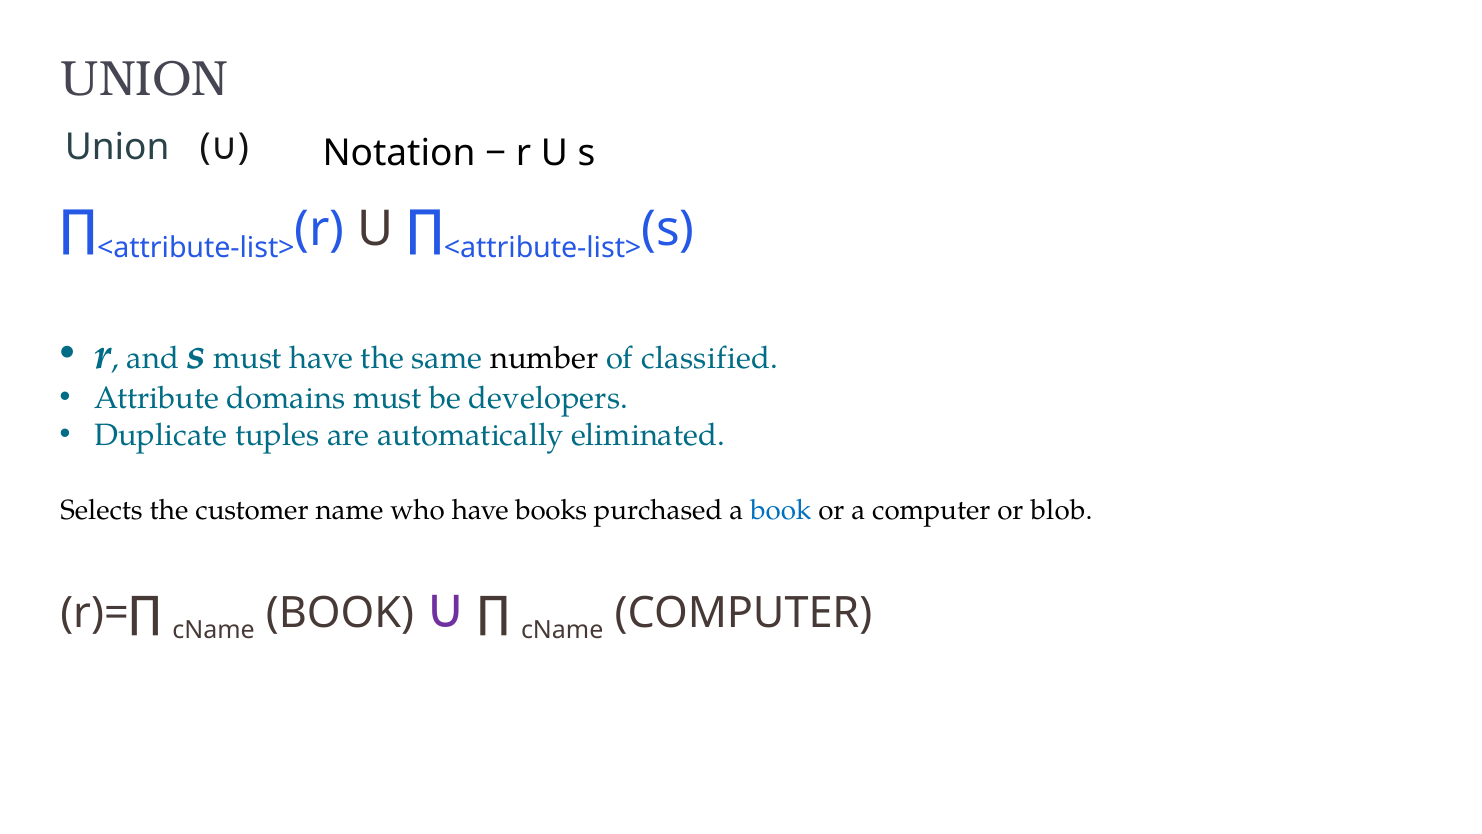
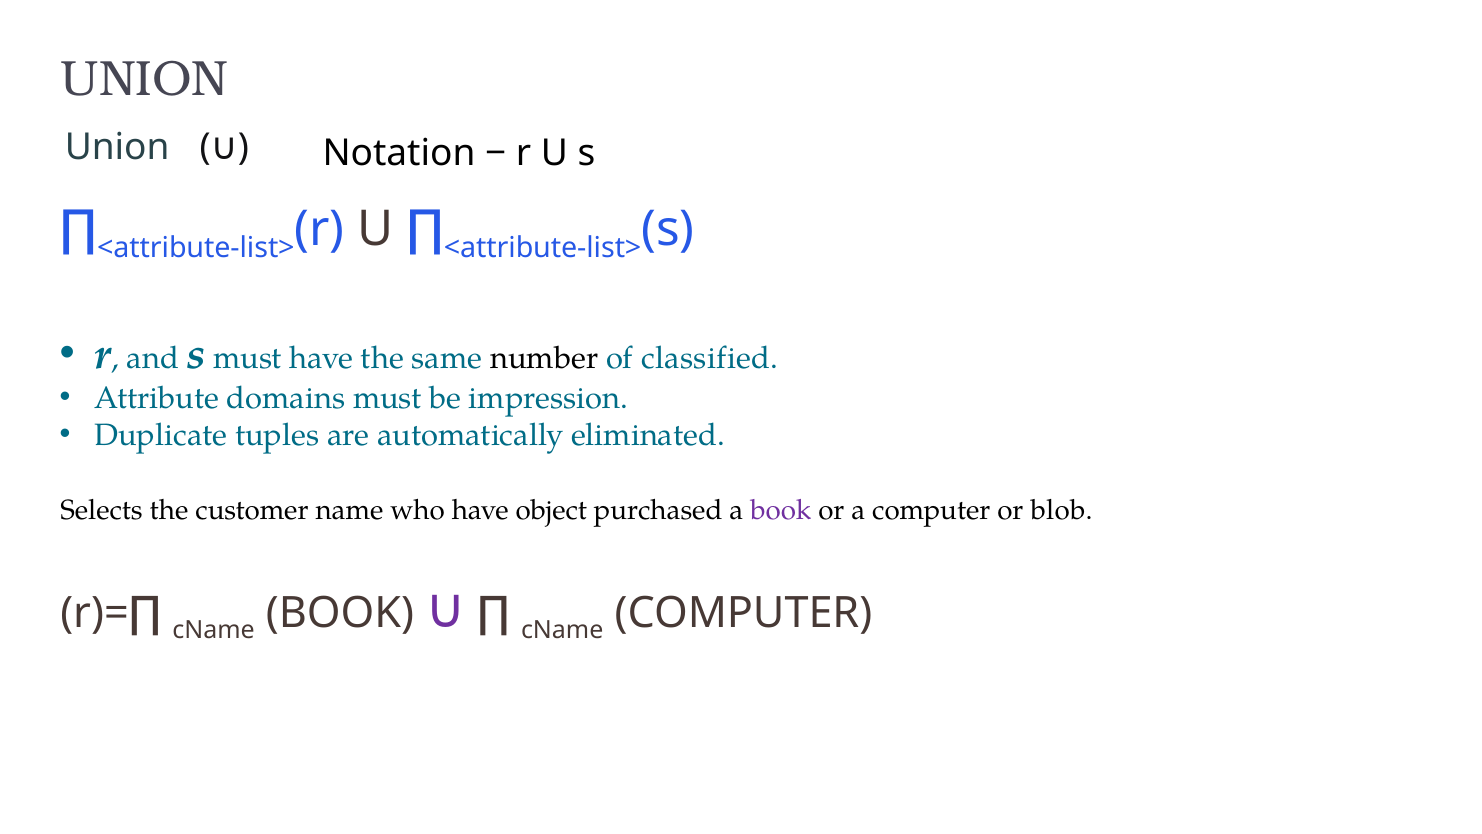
developers: developers -> impression (549, 398)
books: books -> object (551, 510)
book colour: blue -> purple (781, 510)
